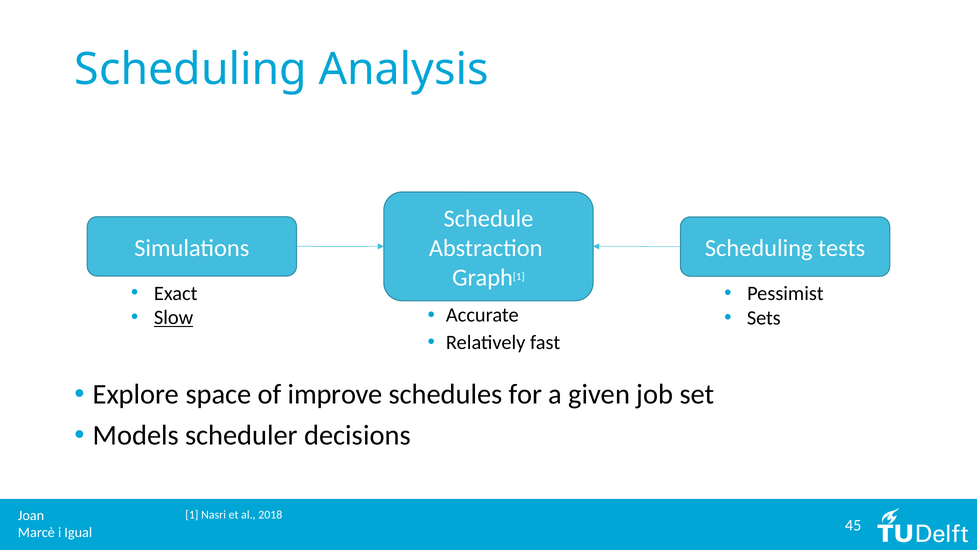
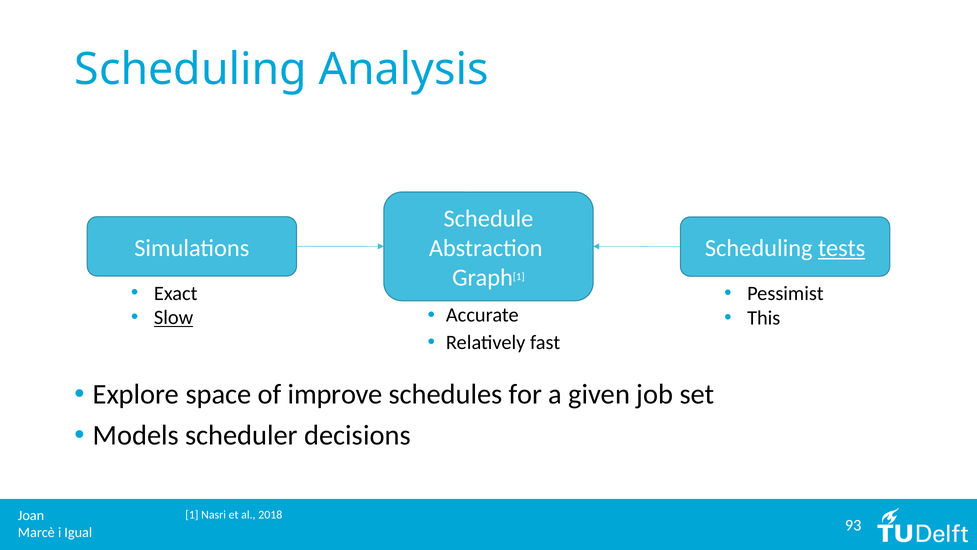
tests underline: none -> present (842, 248)
Sets: Sets -> This (764, 318)
45: 45 -> 93 (853, 525)
